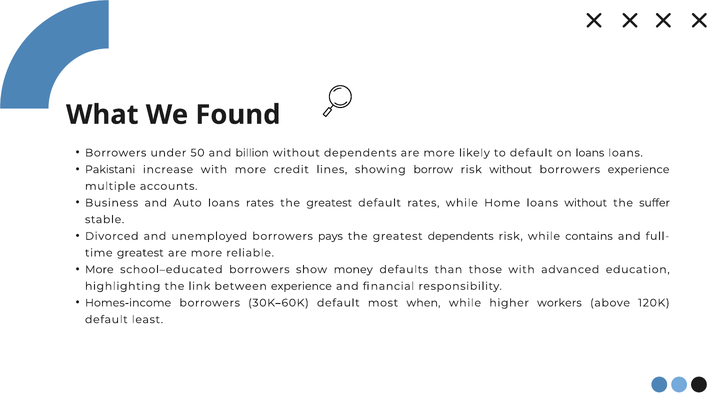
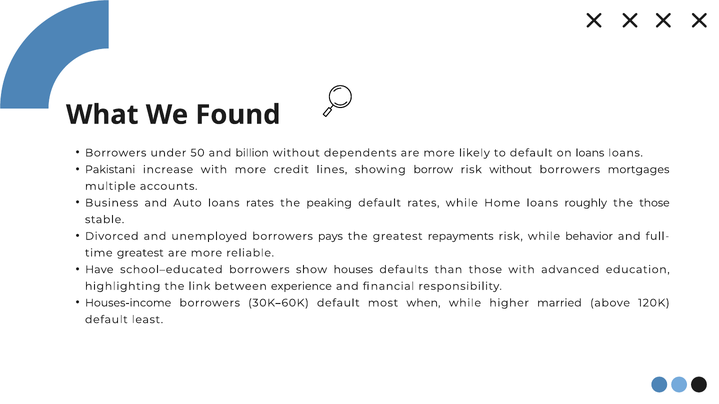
borrowers experience: experience -> mortgages (639, 170)
greatest: greatest -> peaking (329, 203)
loans without: without -> roughly (586, 203)
the suffer: suffer -> those (655, 203)
greatest dependents: dependents -> repayments (461, 236)
contains: contains -> behavior (589, 236)
More: More -> Have (99, 270)
money: money -> houses (353, 270)
Homes-income: Homes-income -> Houses-income (128, 303)
workers: workers -> married (559, 303)
